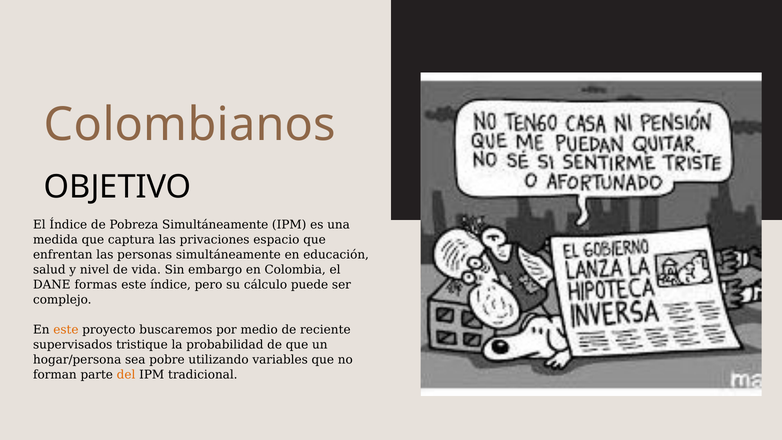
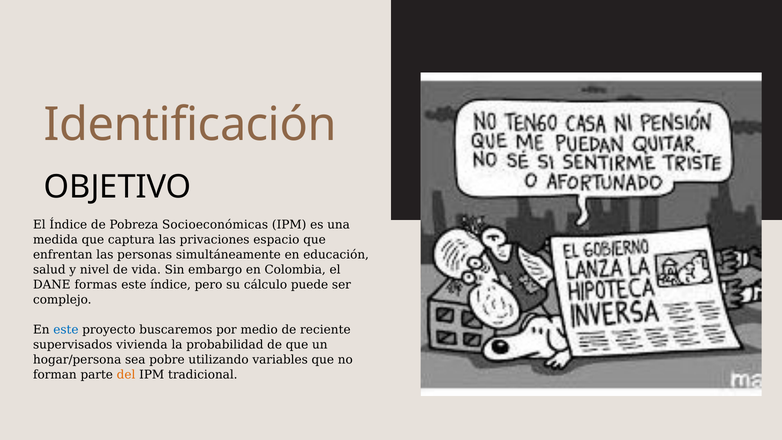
Colombianos: Colombianos -> Identificación (190, 125)
Pobreza Simultáneamente: Simultáneamente -> Socioeconómicas (215, 225)
este colour: orange -> blue (66, 330)
tristique: tristique -> vivienda (142, 345)
